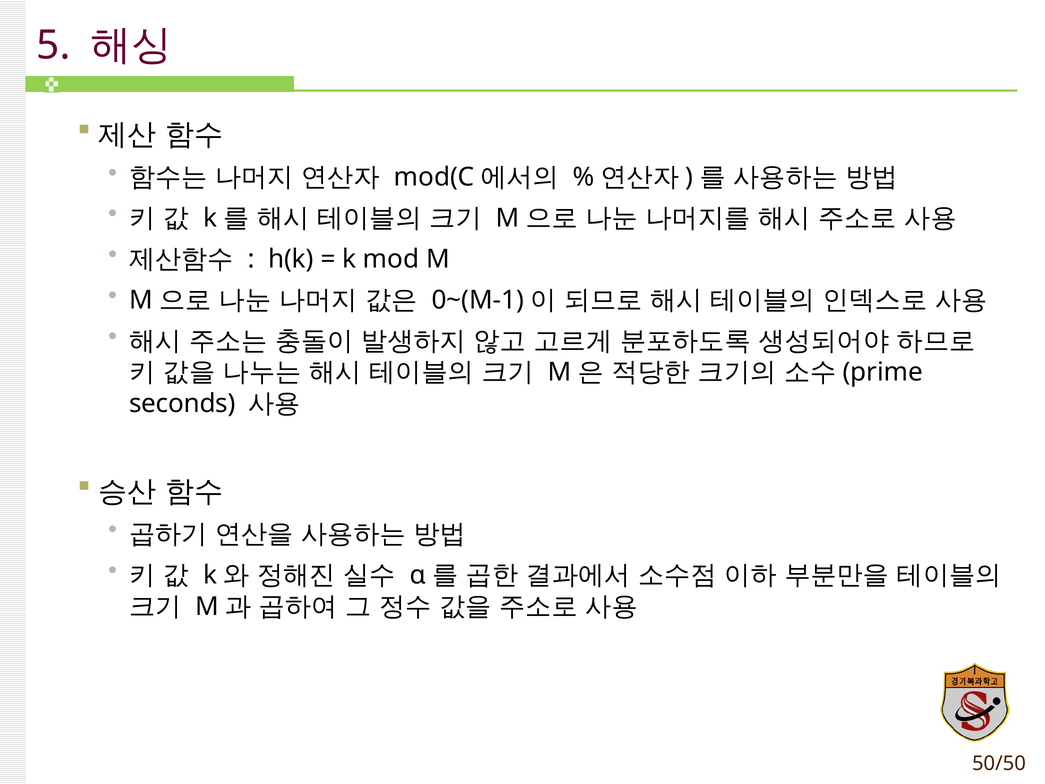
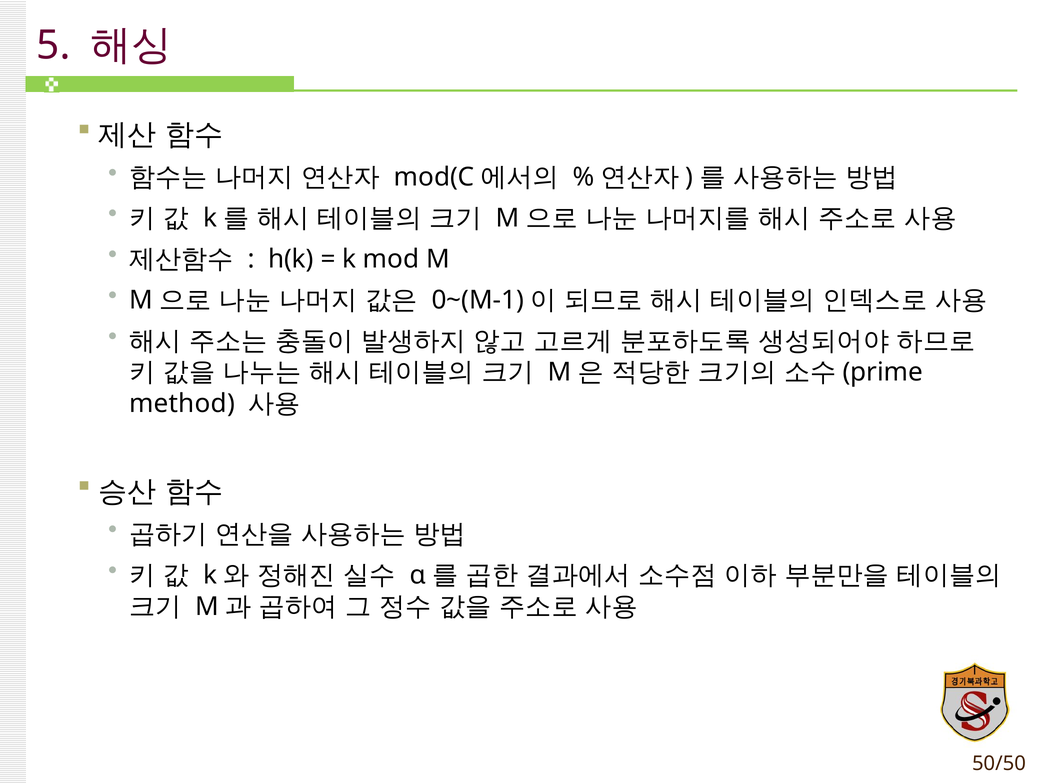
seconds: seconds -> method (182, 404)
